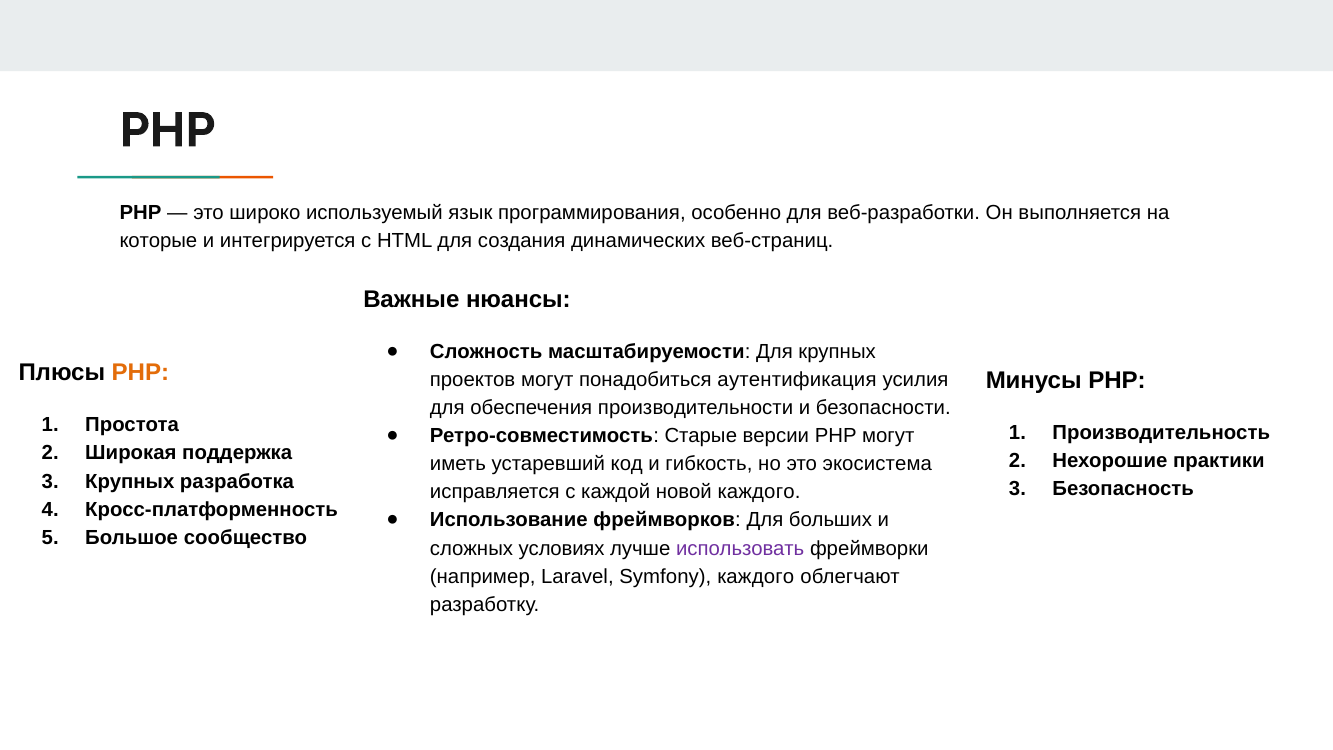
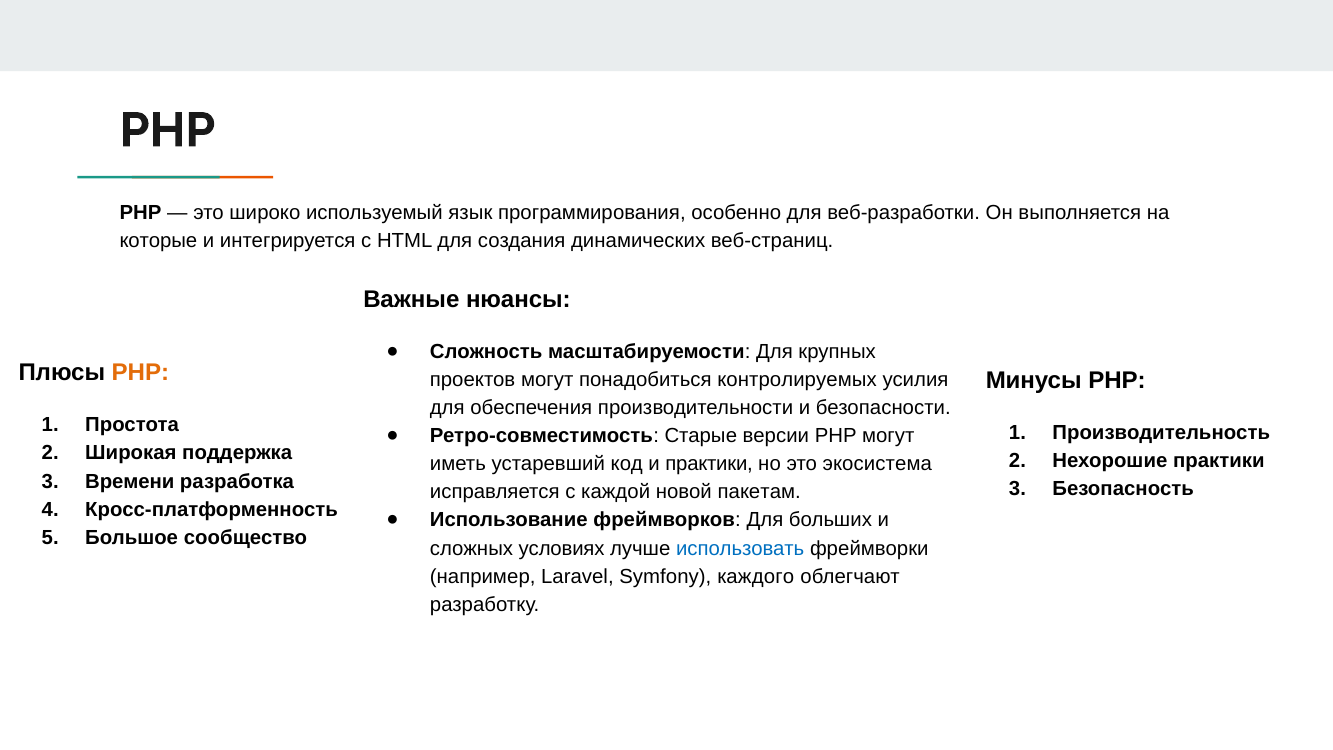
аутентификация: аутентификация -> контролируемых (797, 380)
и гибкость: гибкость -> практики (709, 464)
Крупных: Крупных -> Времени (130, 481)
новой каждого: каждого -> пакетам (759, 492)
использовать colour: purple -> blue (740, 548)
